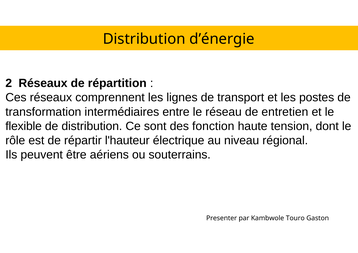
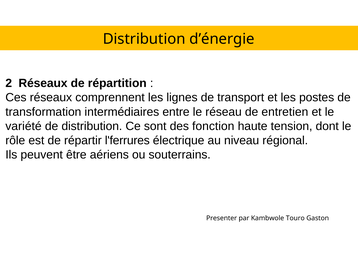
flexible: flexible -> variété (23, 126)
l'hauteur: l'hauteur -> l'ferrures (127, 141)
